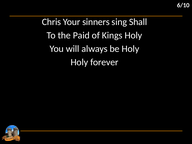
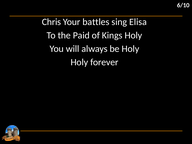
sinners: sinners -> battles (96, 22)
Shall: Shall -> Elisa (138, 22)
